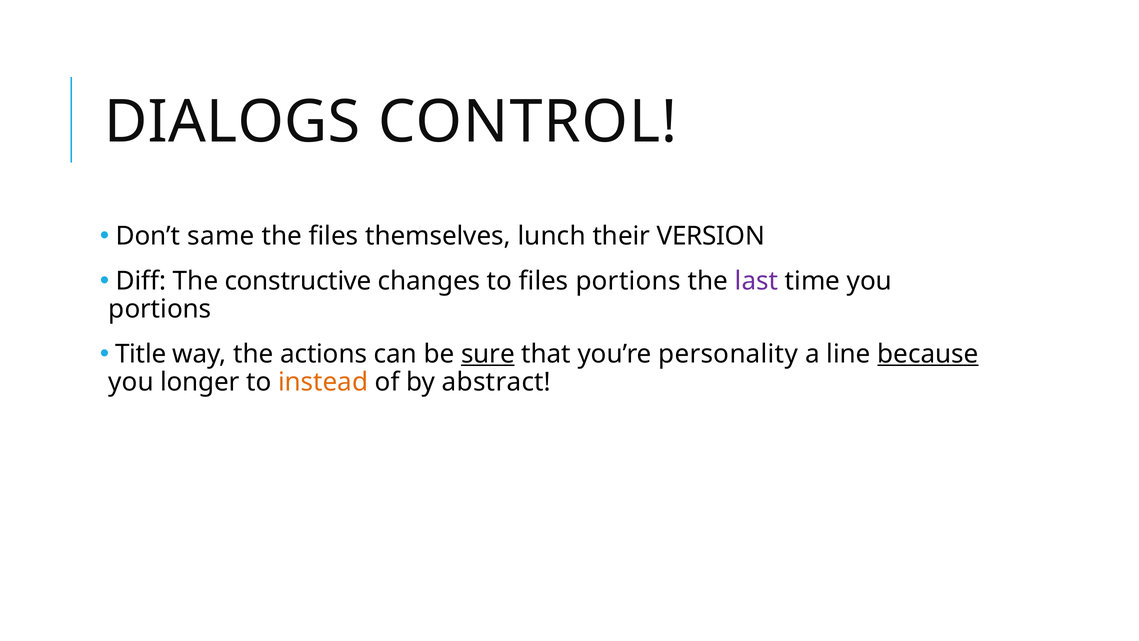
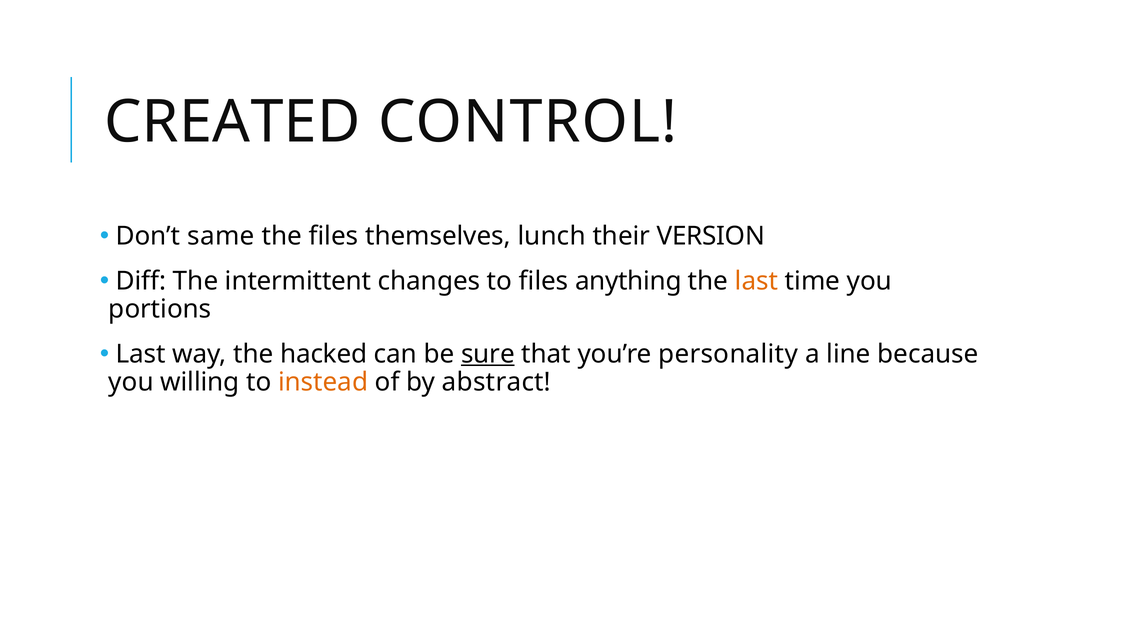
DIALOGS: DIALOGS -> CREATED (232, 122)
constructive: constructive -> intermittent (298, 281)
files portions: portions -> anything (628, 281)
last colour: purple -> orange (757, 281)
Title: Title -> Last (141, 354)
actions: actions -> hacked (324, 354)
because underline: present -> none (928, 354)
longer: longer -> willing (200, 382)
